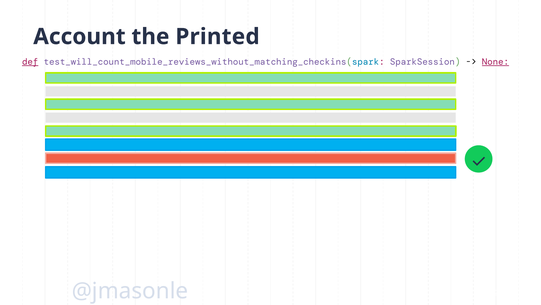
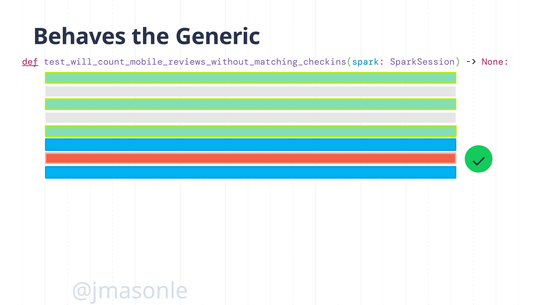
Account: Account -> Behaves (80, 37)
Printed: Printed -> Generic (218, 37)
None underline: present -> none (495, 62)
